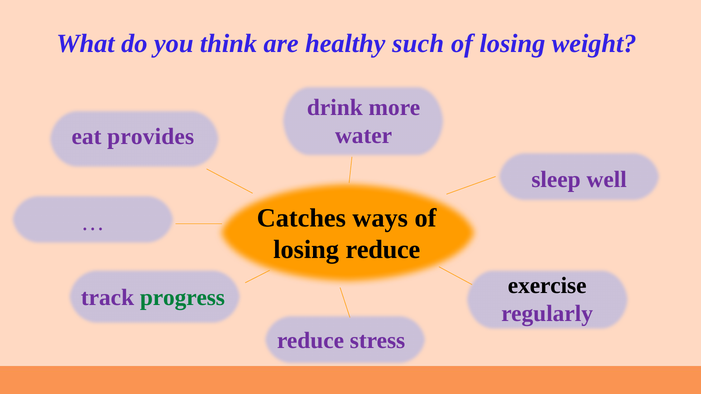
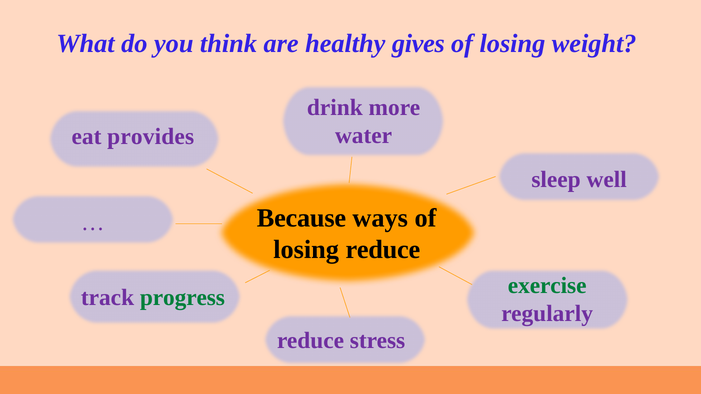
such: such -> gives (418, 43)
Catches: Catches -> Because (301, 218)
exercise colour: black -> green (547, 286)
